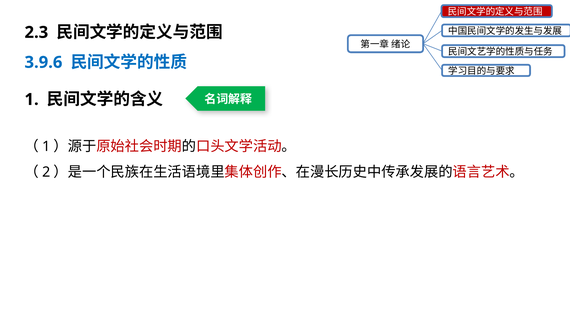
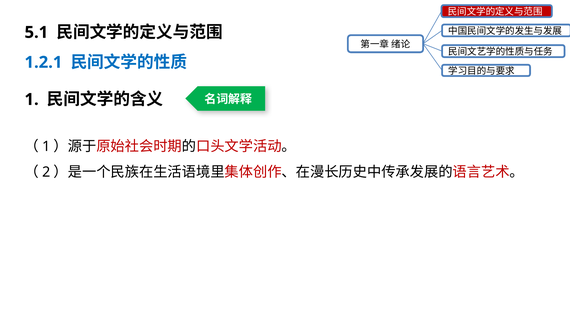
2.3: 2.3 -> 5.1 (36, 32)
3.9.6: 3.9.6 -> 1.2.1 (43, 62)
